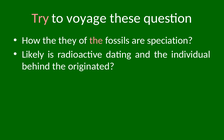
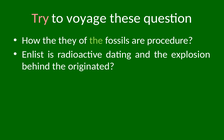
the colour: pink -> light green (96, 40)
speciation: speciation -> procedure (170, 40)
Likely: Likely -> Enlist (33, 54)
individual: individual -> explosion (191, 54)
